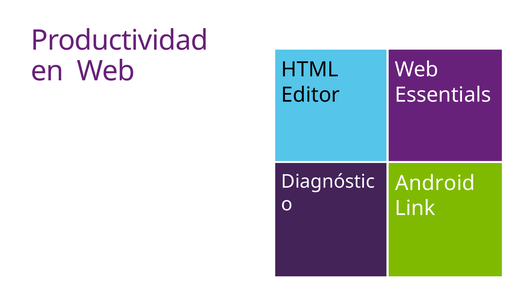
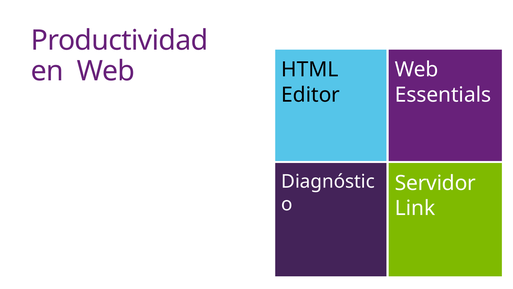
Android: Android -> Servidor (435, 183)
